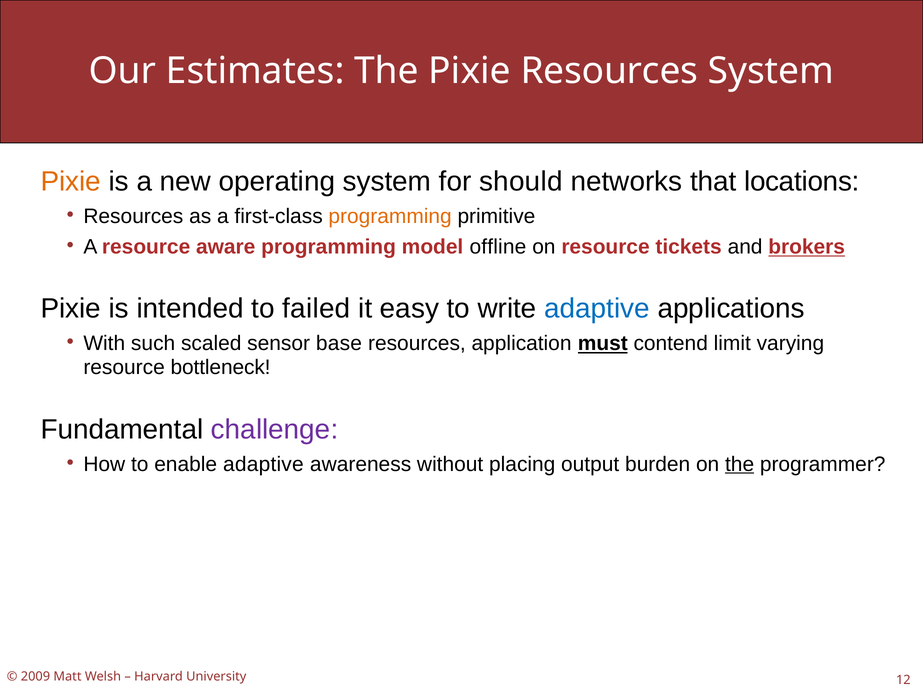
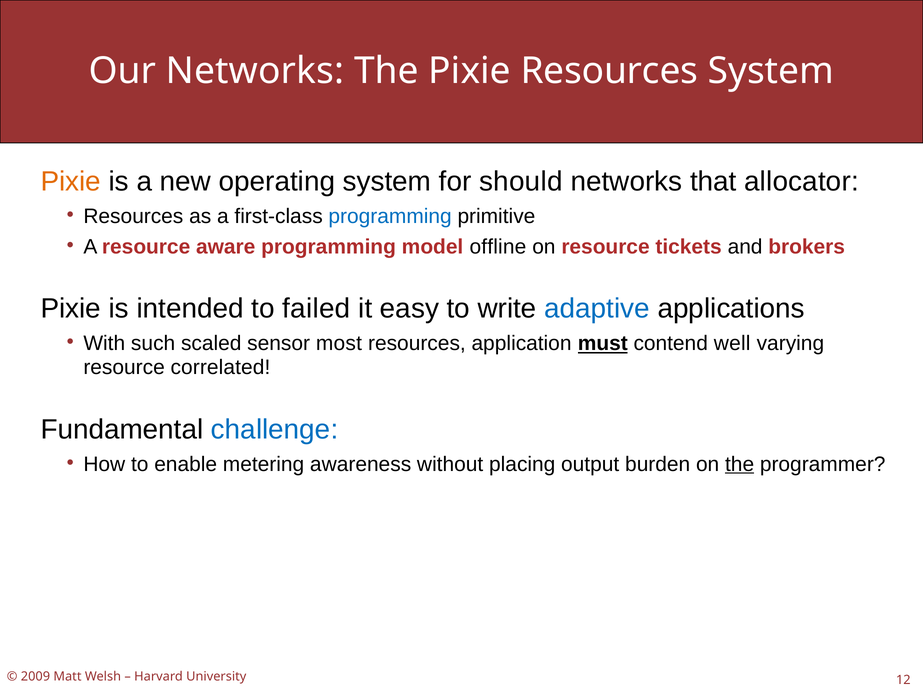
Our Estimates: Estimates -> Networks (255, 71)
locations: locations -> allocator (802, 181)
programming colour: orange -> blue (390, 216)
brokers underline: present -> none (807, 247)
base: base -> most (339, 344)
limit: limit -> well (732, 344)
bottleneck: bottleneck -> correlated (220, 368)
challenge colour: purple -> blue (275, 430)
enable adaptive: adaptive -> metering (264, 464)
